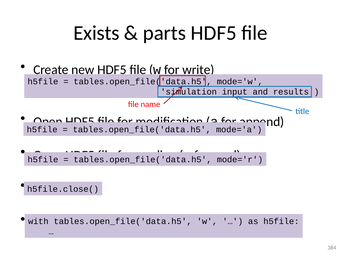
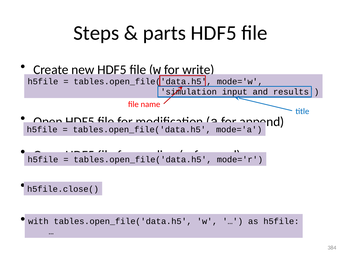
Exists: Exists -> Steps (96, 33)
